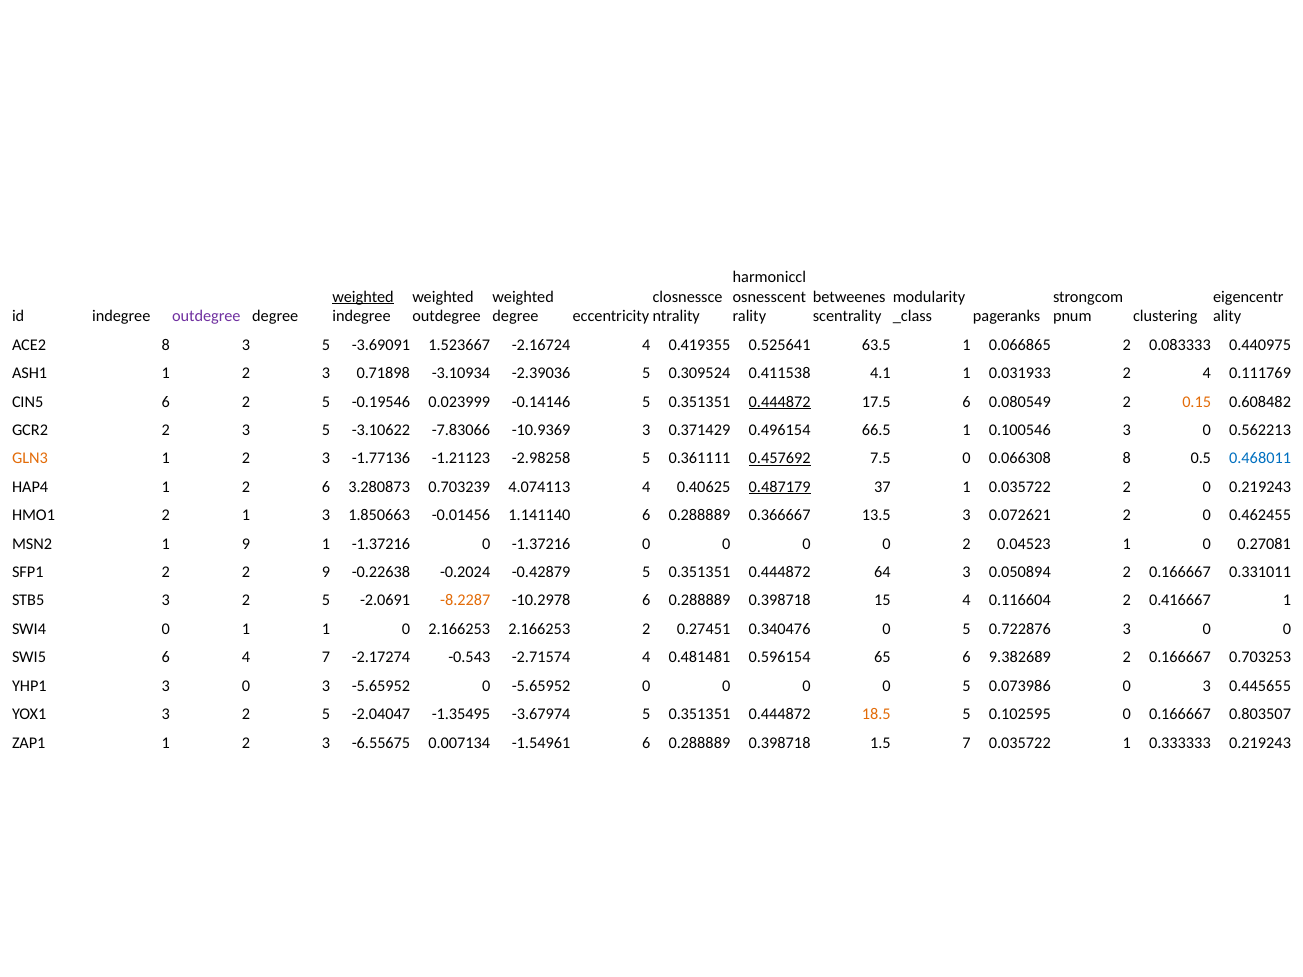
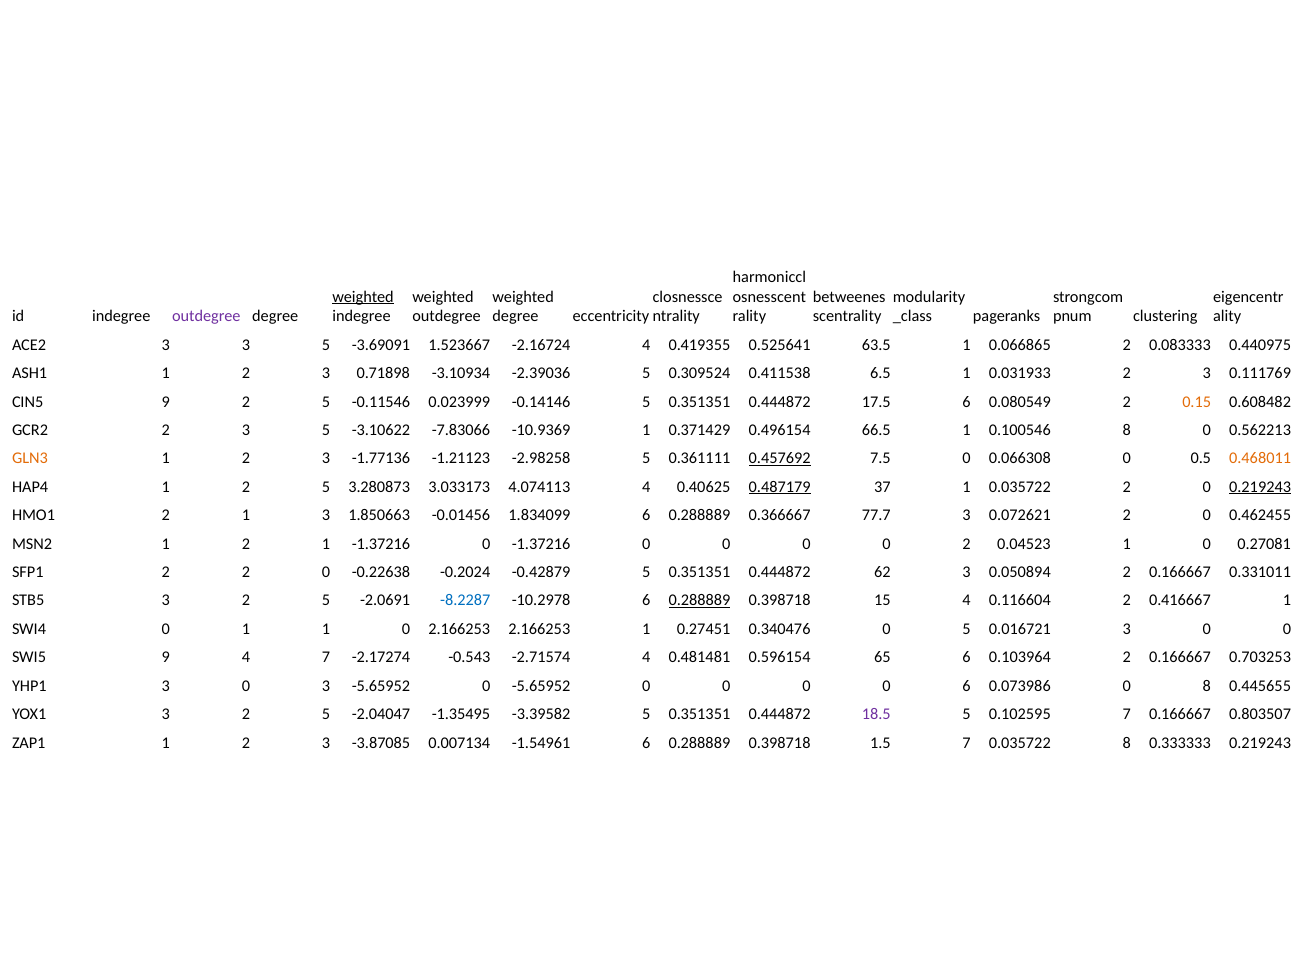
ACE2 8: 8 -> 3 (166, 345)
4.1: 4.1 -> 6.5 (880, 373)
0.031933 2 4: 4 -> 3 (1207, 373)
CIN5 6: 6 -> 9 (166, 402)
-0.19546: -0.19546 -> -0.11546 (381, 402)
0.444872 underline: present -> none (780, 402)
-10.9369 3: 3 -> 1 (646, 430)
0.100546 3: 3 -> 8 (1127, 430)
0.066308 8: 8 -> 0 (1127, 459)
0.468011 colour: blue -> orange (1260, 459)
1 2 6: 6 -> 5 (326, 487)
0.703239: 0.703239 -> 3.033173 (459, 487)
0.219243 underline: none -> present (1260, 487)
1.141140: 1.141140 -> 1.834099 (539, 515)
13.5: 13.5 -> 77.7 (876, 515)
MSN2 1 9: 9 -> 2 (246, 544)
2 2 9: 9 -> 0 (326, 572)
64: 64 -> 62 (882, 572)
-8.2287 colour: orange -> blue (465, 601)
0.288889 underline: none -> present (700, 601)
2.166253 2: 2 -> 1 (646, 629)
0.722876: 0.722876 -> 0.016721 (1020, 629)
SWI5 6: 6 -> 9 (166, 658)
9.382689: 9.382689 -> 0.103964 (1020, 658)
0 0 5: 5 -> 6 (967, 686)
0.073986 0 3: 3 -> 8 (1207, 686)
-3.67974: -3.67974 -> -3.39582 (541, 714)
18.5 colour: orange -> purple (876, 714)
0.102595 0: 0 -> 7 (1127, 714)
-6.55675: -6.55675 -> -3.87085 (381, 743)
0.035722 1: 1 -> 8 (1127, 743)
